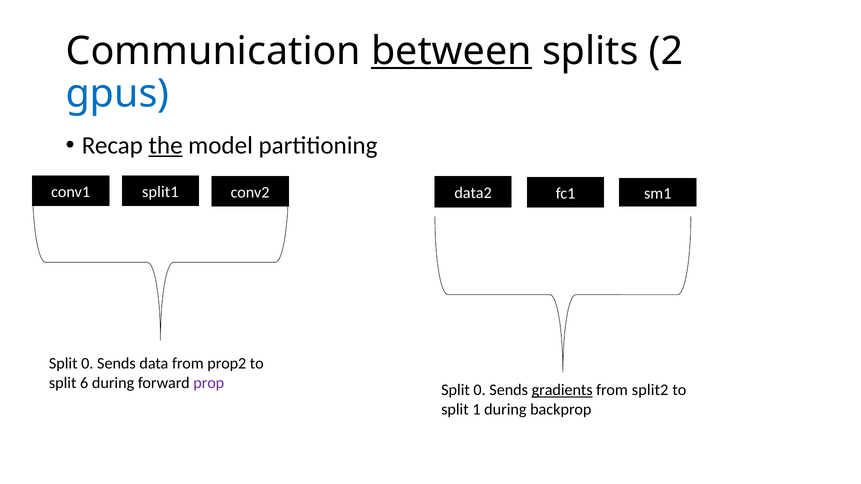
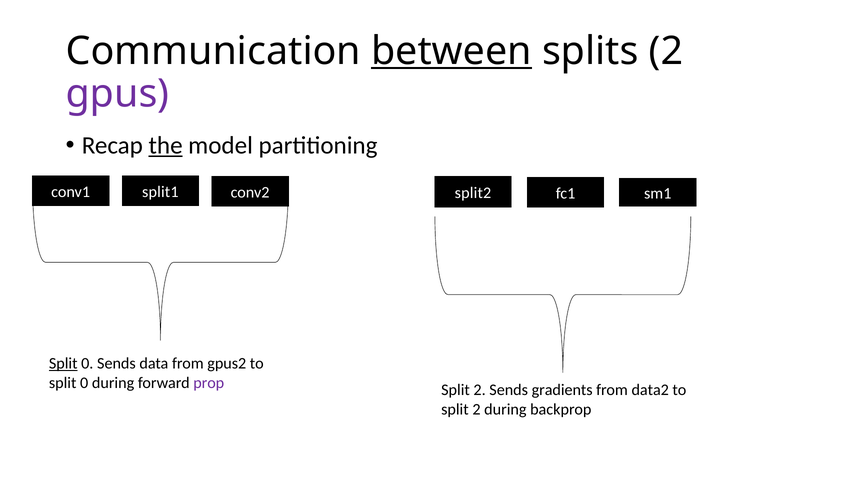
gpus colour: blue -> purple (117, 94)
data2: data2 -> split2 (473, 193)
Split underline: none -> present (63, 364)
prop2: prop2 -> gpus2 (227, 364)
6: 6 -> 0 (84, 383)
0: 0 -> 2 (480, 390)
gradients underline: present -> none (562, 390)
split2: split2 -> data2 (650, 390)
1: 1 -> 2 (476, 410)
